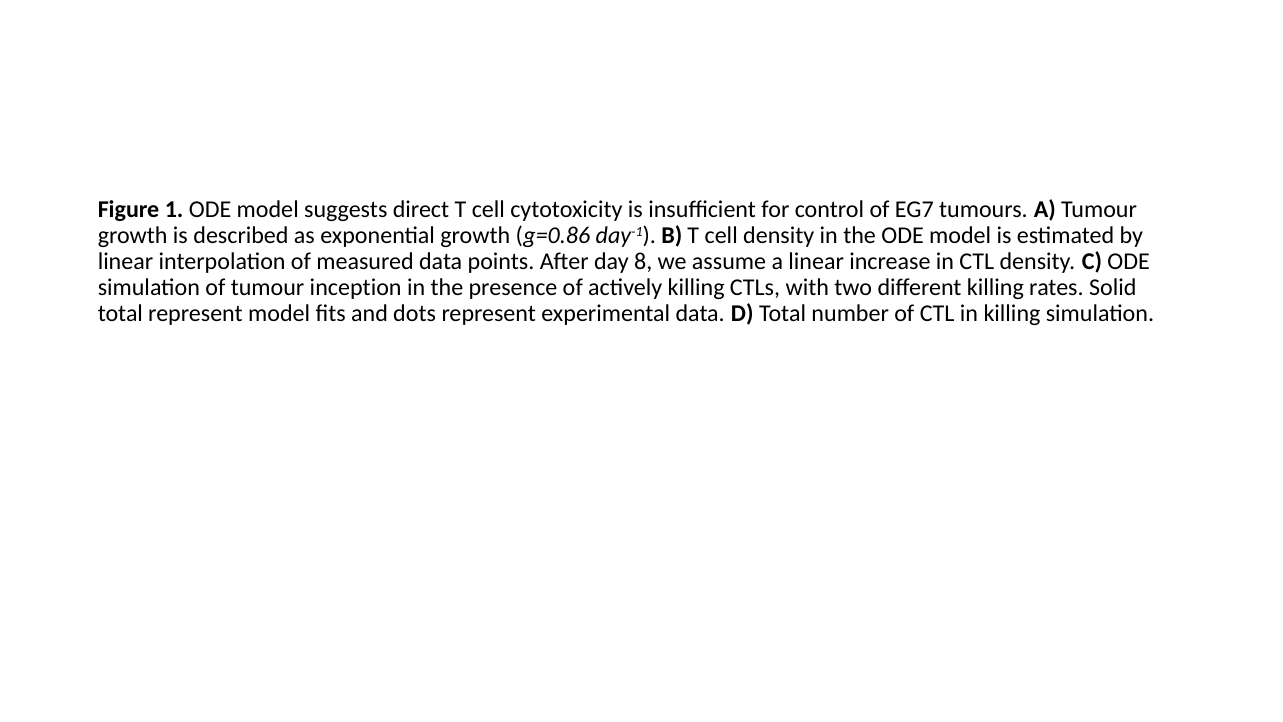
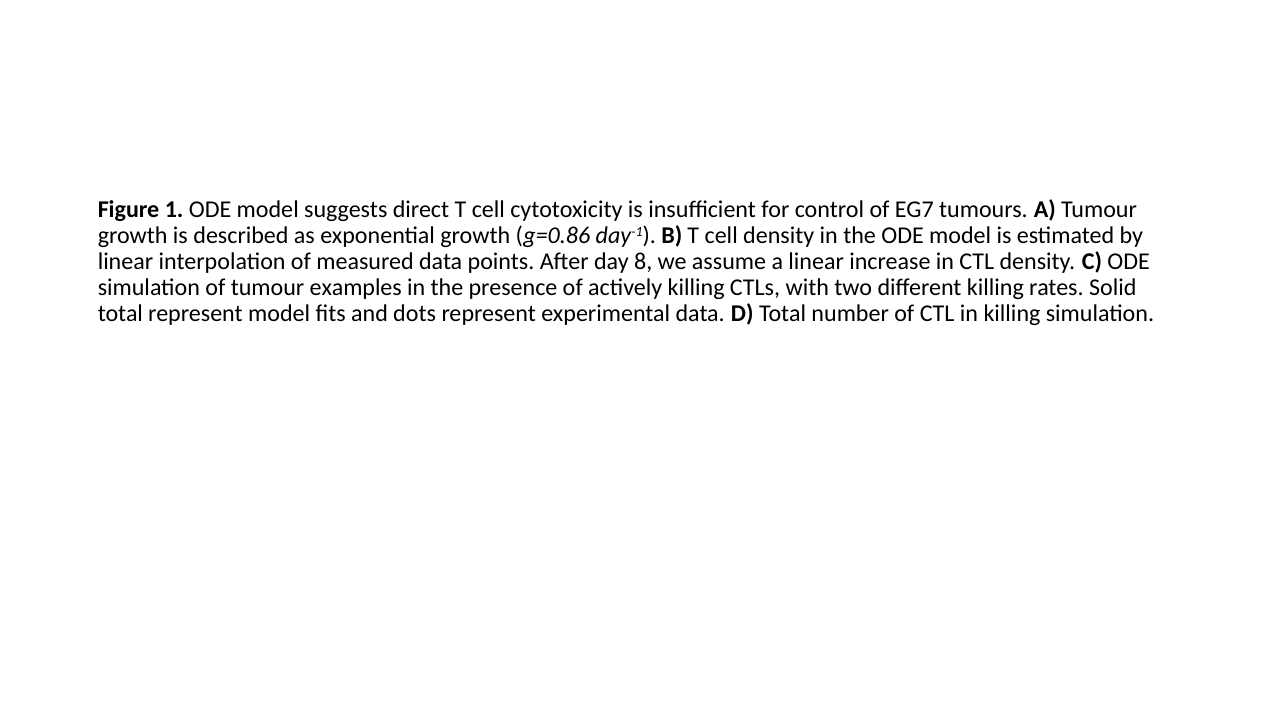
inception: inception -> examples (356, 288)
